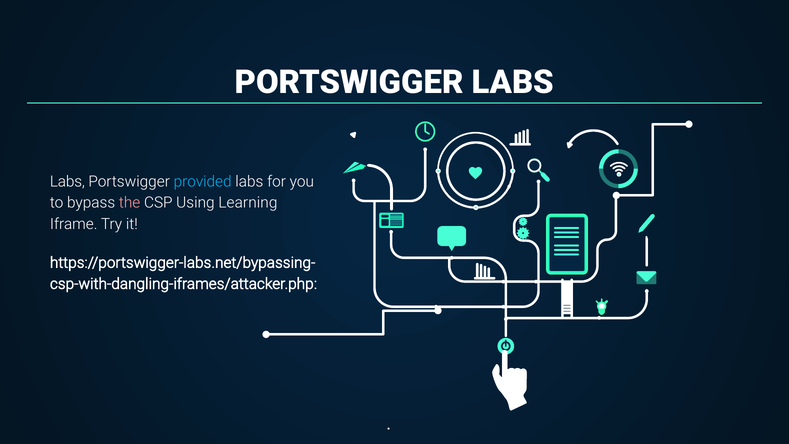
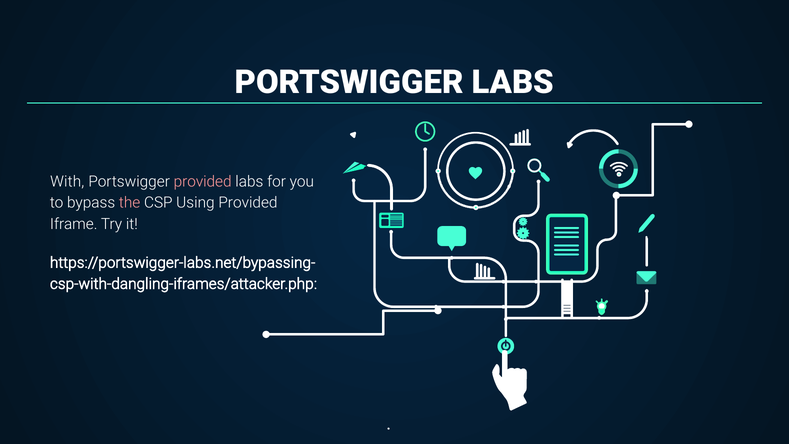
Labs: Labs -> With (67, 182)
provided colour: light blue -> pink (203, 182)
Using Learning: Learning -> Provided (248, 203)
